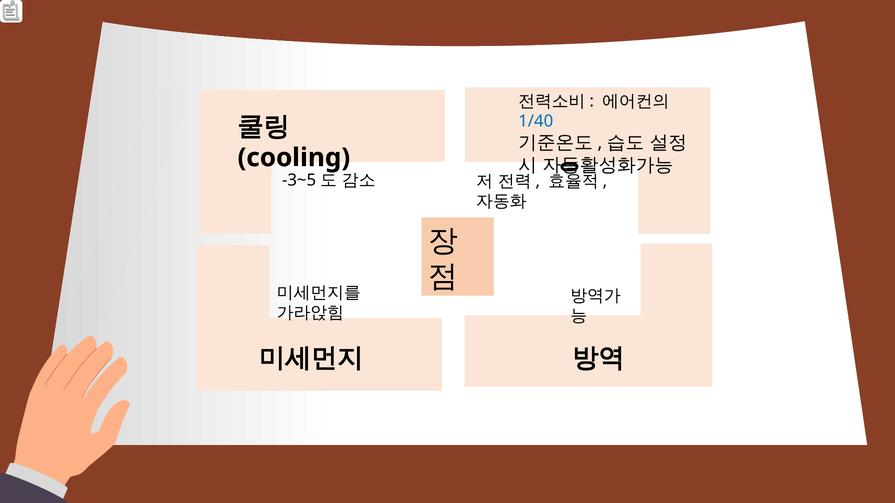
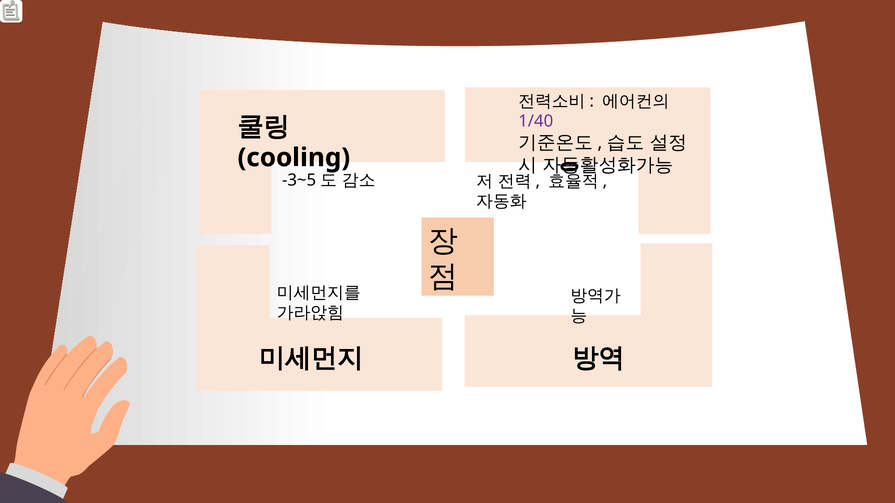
1/40 colour: blue -> purple (536, 121)
